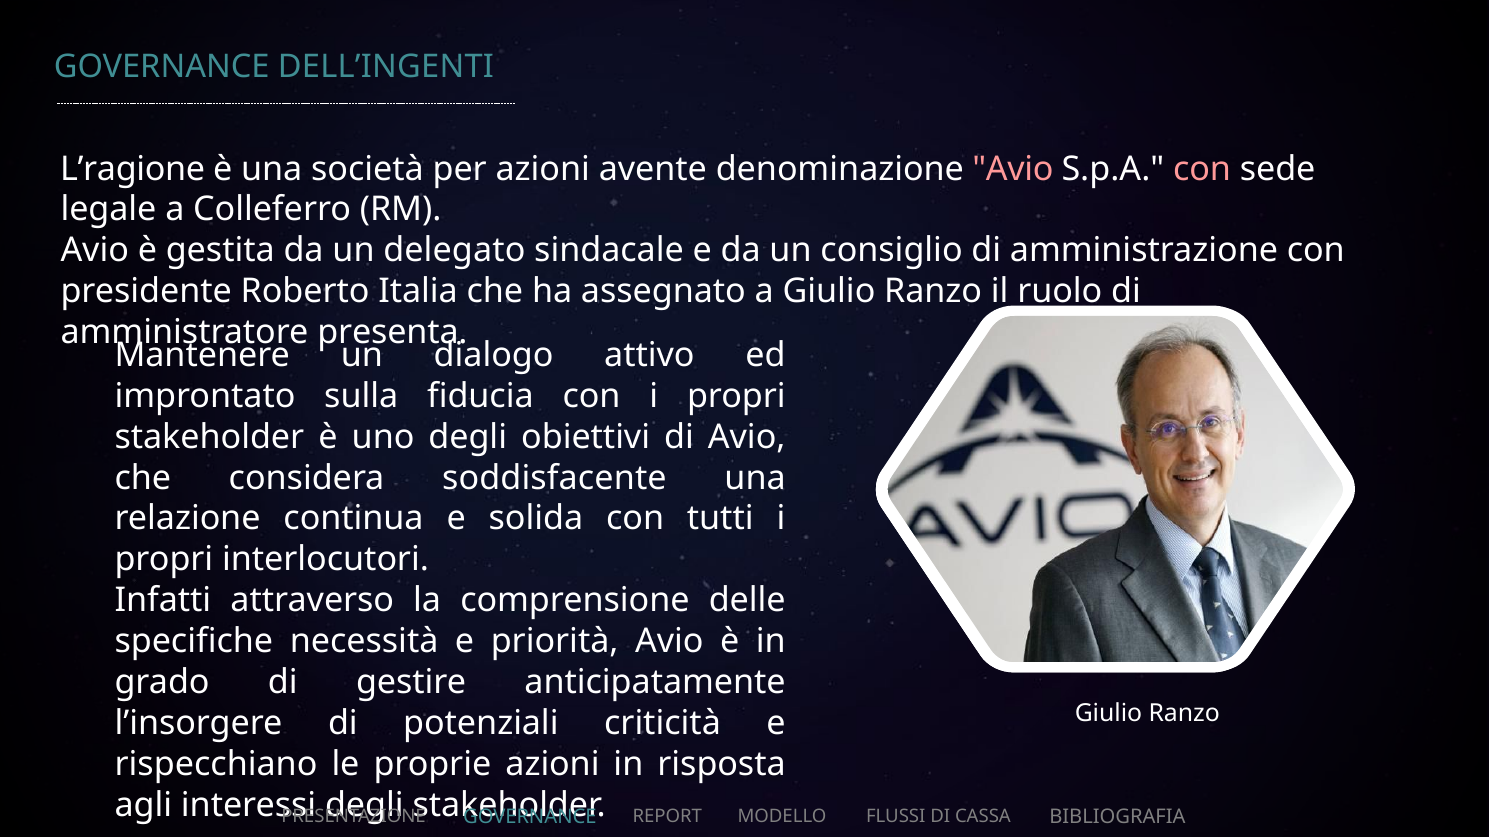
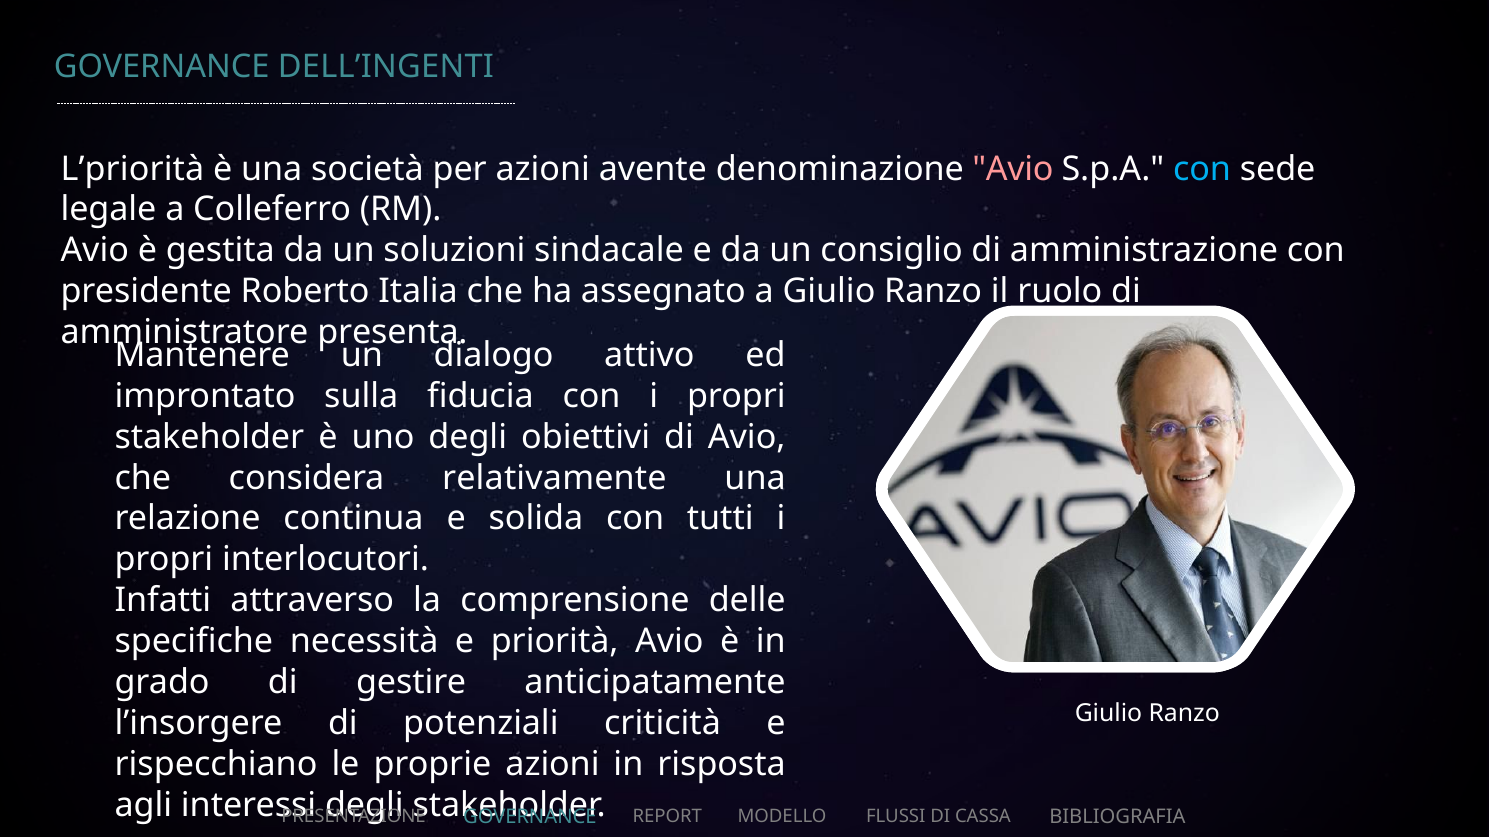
L’ragione: L’ragione -> L’priorità (132, 169)
con colour: pink -> light blue (1202, 169)
delegato: delegato -> soluzioni (454, 251)
soddisfacente: soddisfacente -> relativamente (554, 478)
